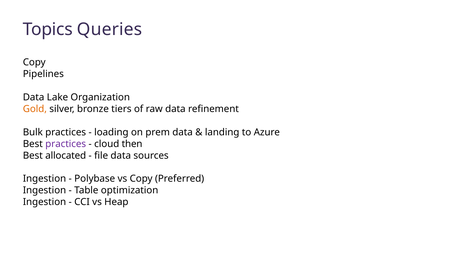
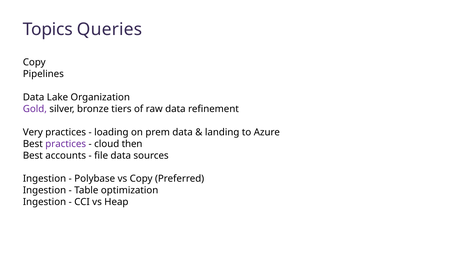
Gold colour: orange -> purple (35, 109)
Bulk: Bulk -> Very (33, 132)
allocated: allocated -> accounts (66, 156)
